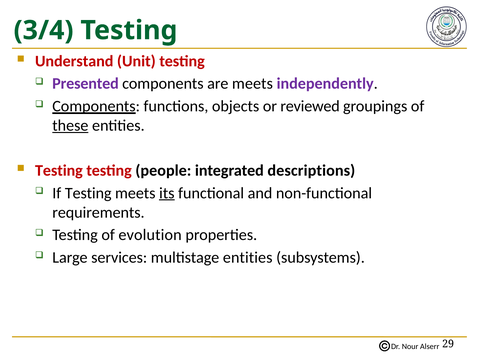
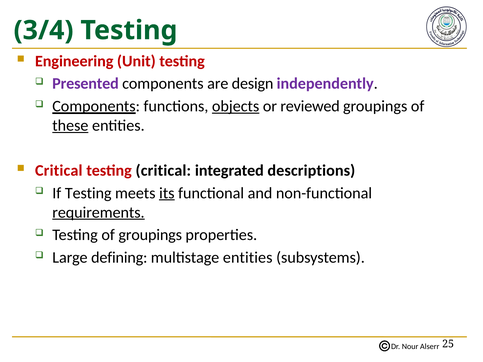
Understand: Understand -> Engineering (74, 61)
are meets: meets -> design (253, 84)
objects underline: none -> present (236, 106)
Testing: Testing -> Critical (59, 171)
testing people: people -> critical (163, 171)
requirements underline: none -> present (98, 213)
of evolution: evolution -> groupings (150, 235)
services: services -> defining (119, 258)
29: 29 -> 25 (448, 344)
